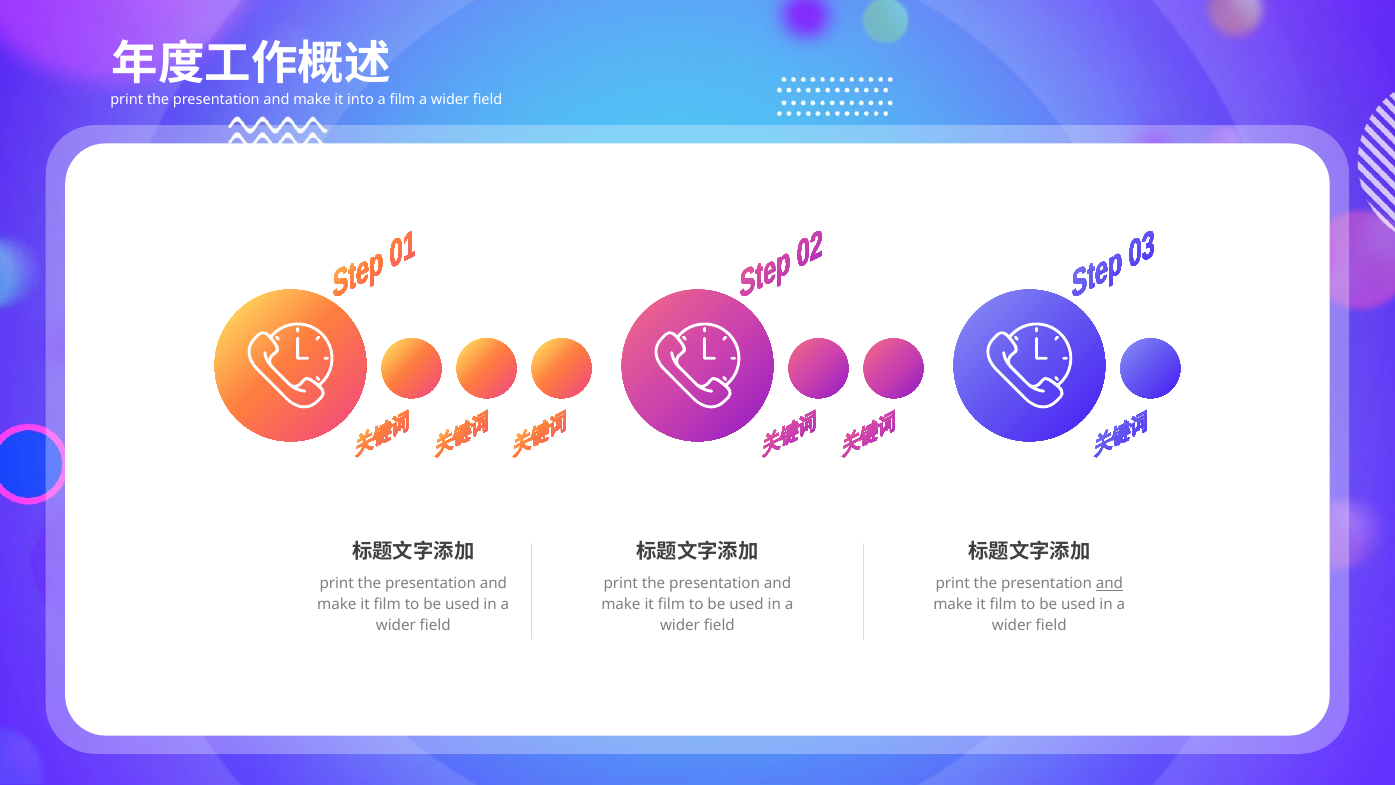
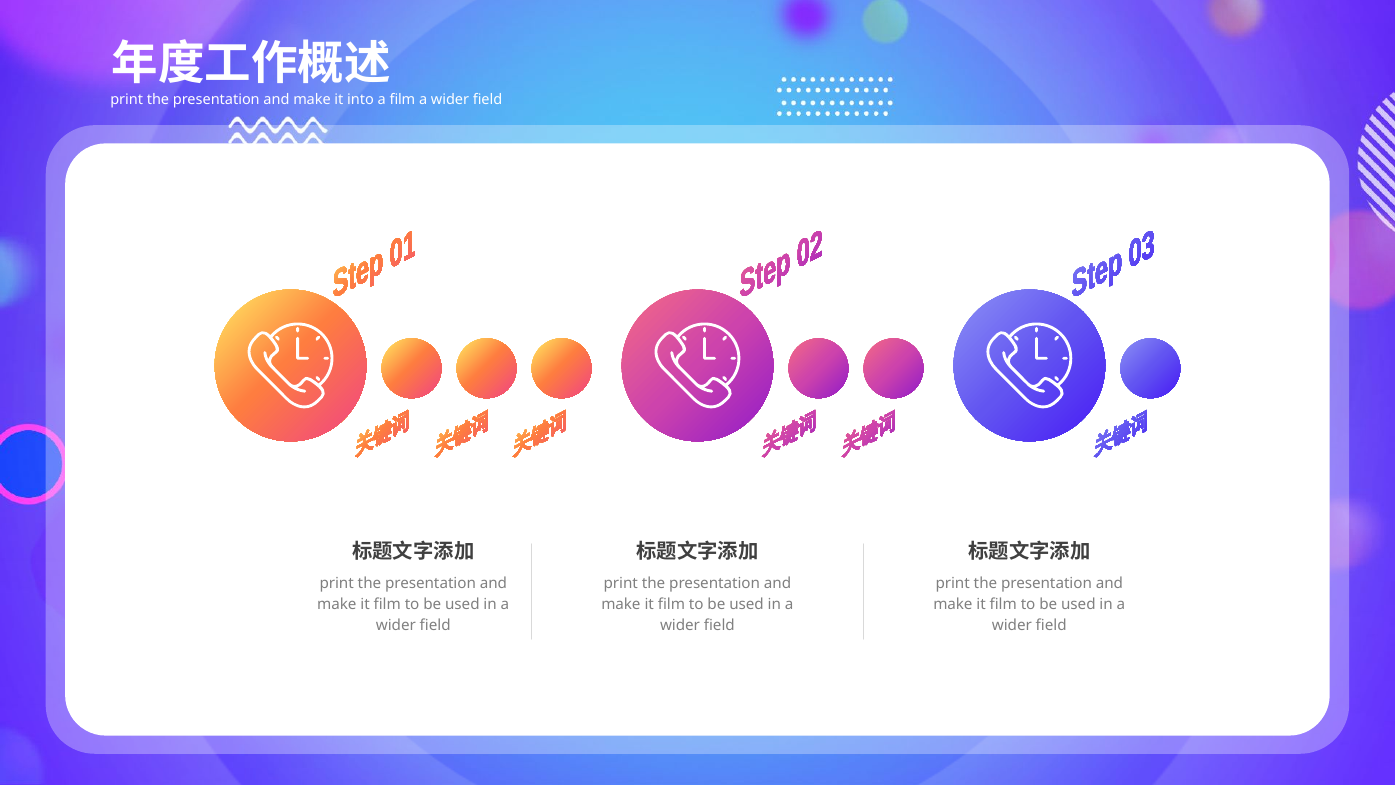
and underline: present -> none (1109, 583)
